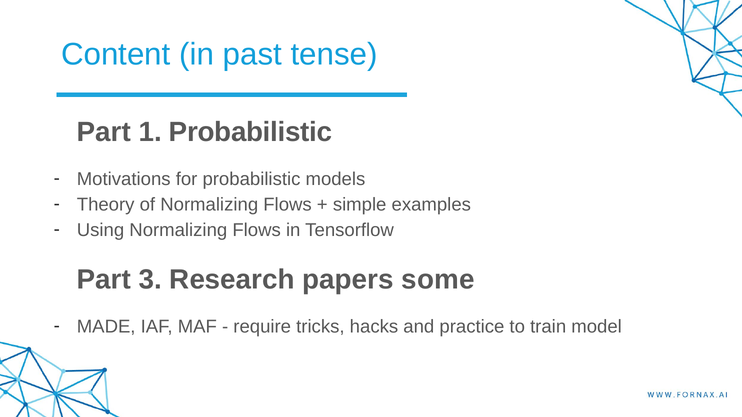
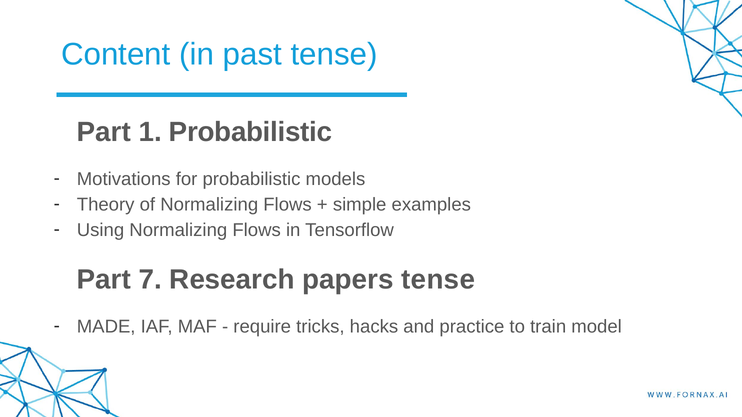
3: 3 -> 7 (150, 280)
papers some: some -> tense (438, 280)
